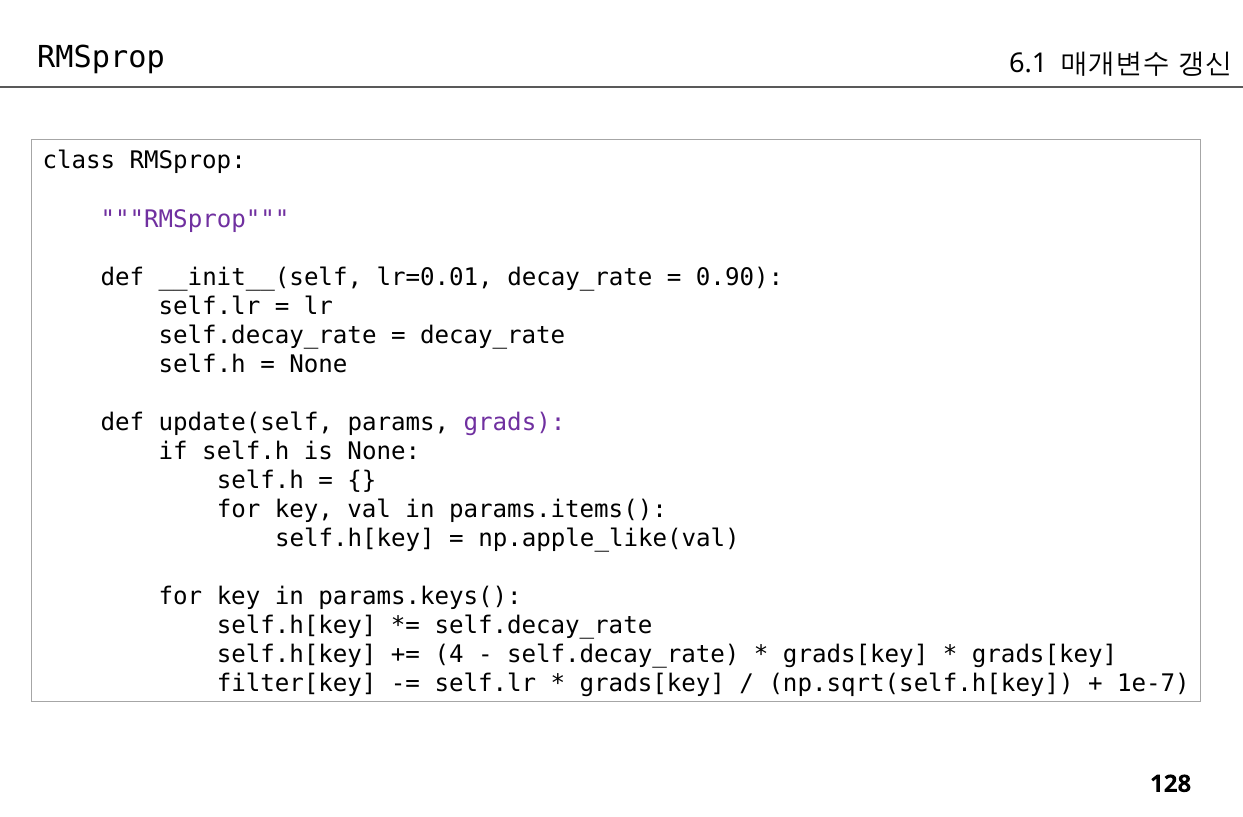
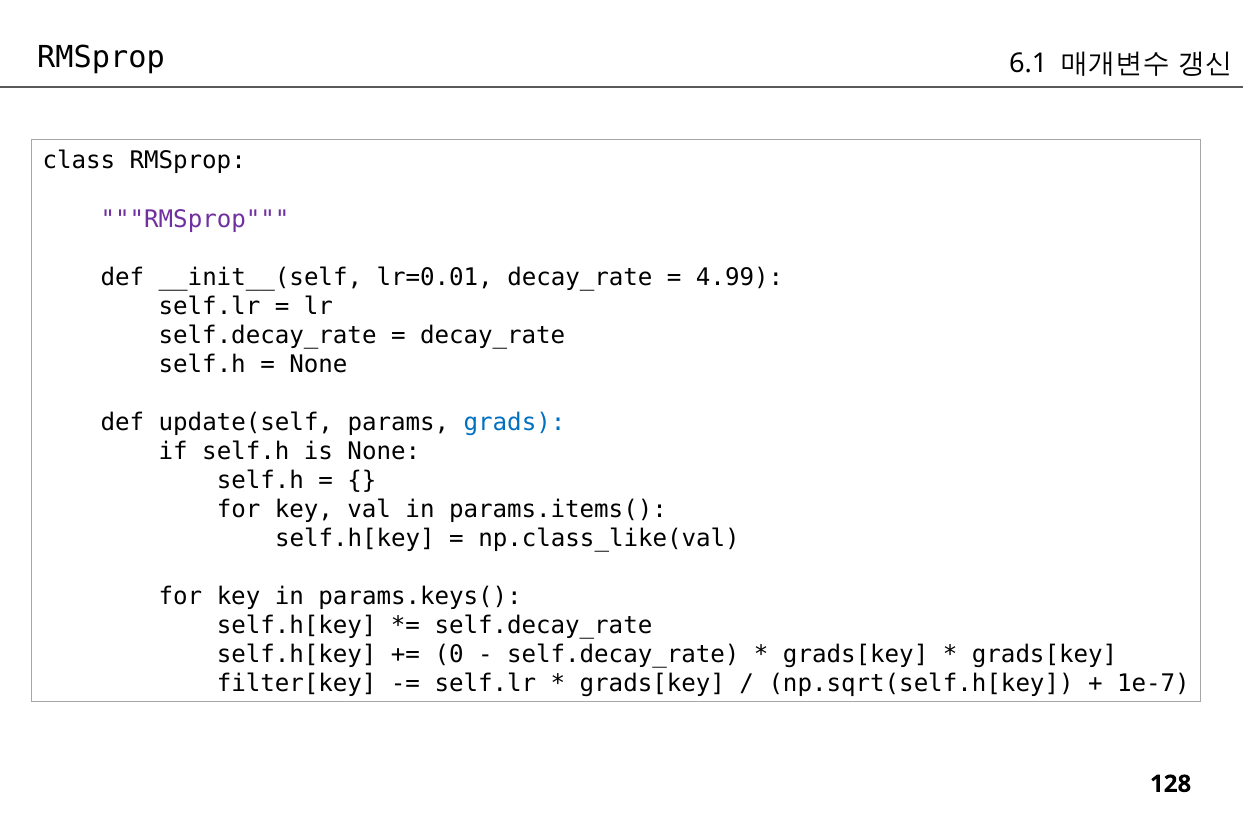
0.90: 0.90 -> 4.99 (740, 277)
grads colour: purple -> blue (514, 422)
np.apple_like(val: np.apple_like(val -> np.class_like(val (609, 538)
4: 4 -> 0 (449, 654)
